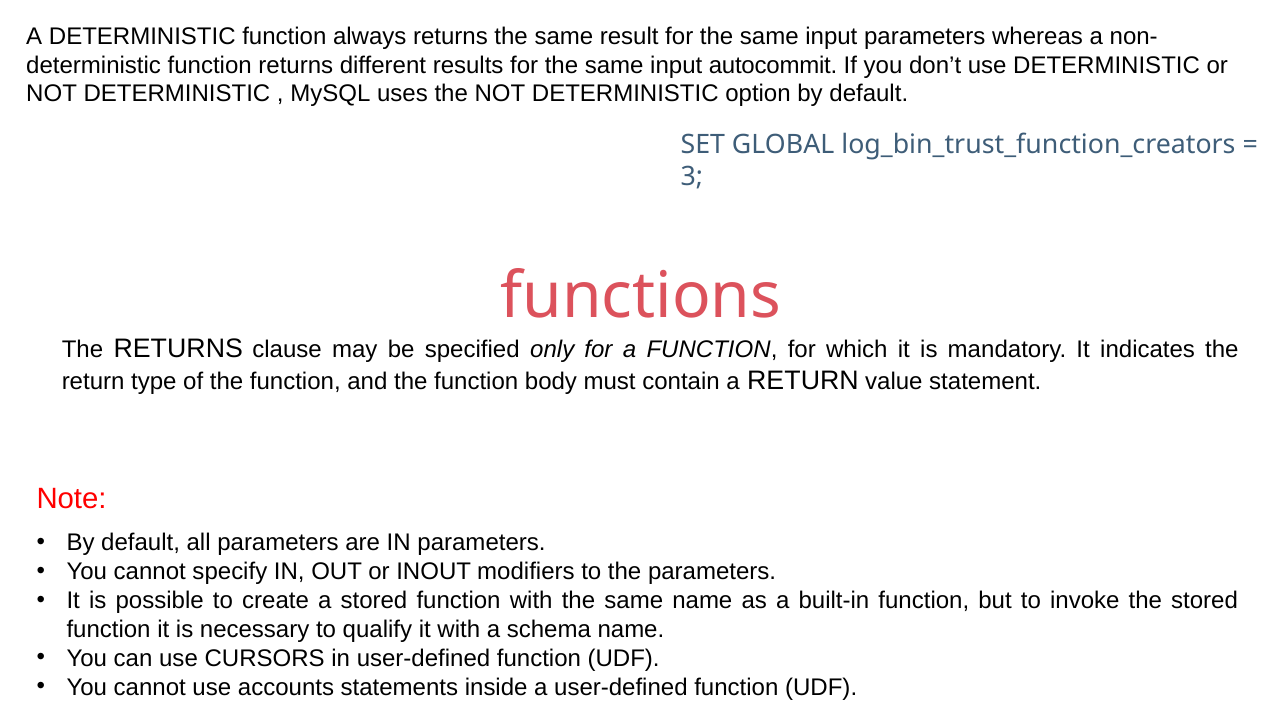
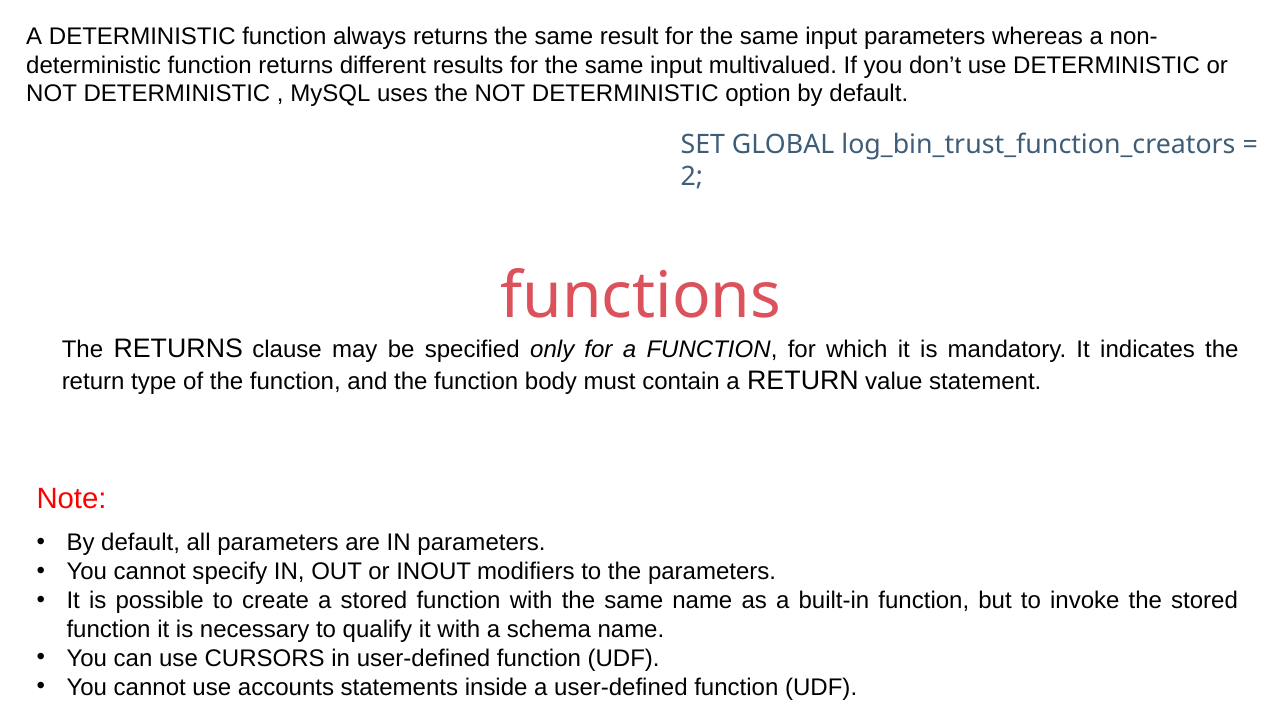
autocommit: autocommit -> multivalued (773, 65)
3: 3 -> 2 (692, 176)
